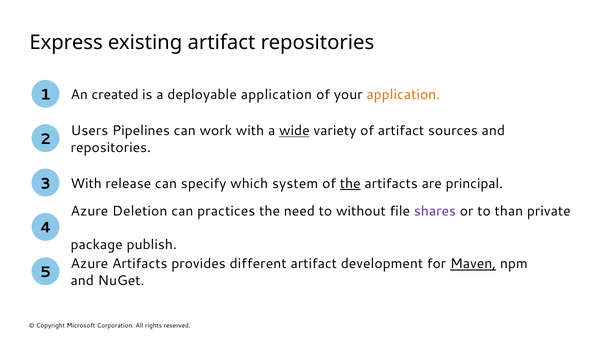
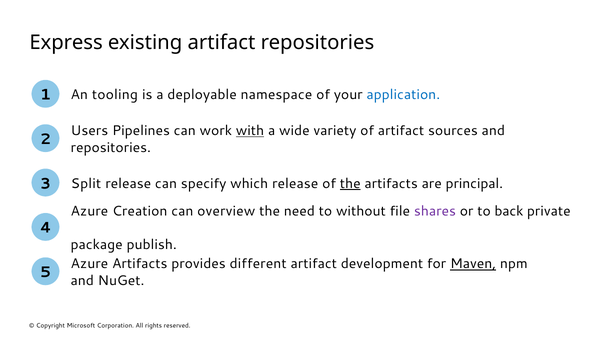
created: created -> tooling (115, 95)
deployable application: application -> namespace (276, 95)
application colour: orange -> blue (403, 95)
with underline: none -> present (250, 131)
wide underline: present -> none (294, 131)
3 With: With -> Split (86, 184)
which system: system -> release (295, 184)
Deletion: Deletion -> Creation (140, 212)
practices: practices -> overview (226, 212)
than: than -> back (509, 212)
